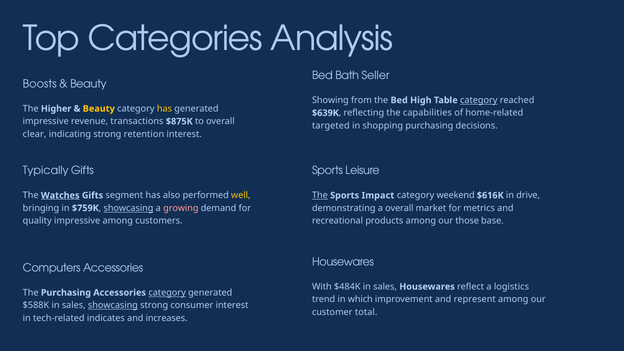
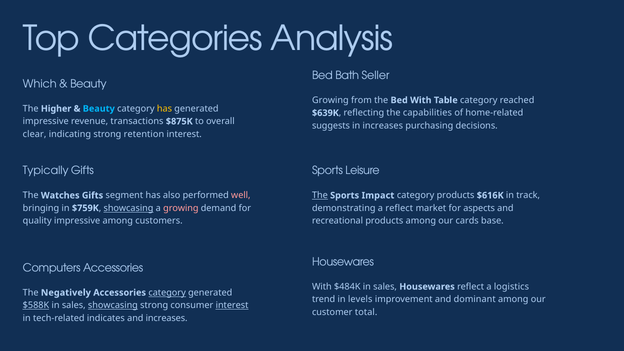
Boosts: Boosts -> Which (40, 84)
Showing: Showing -> Growing (330, 100)
Bed High: High -> With (421, 100)
category underline: present -> none (479, 100)
Beauty colour: yellow -> light blue (99, 109)
targeted: targeted -> suggests (331, 126)
in shopping: shopping -> increases (383, 126)
Watches underline: present -> none (60, 195)
well colour: yellow -> pink (241, 195)
category weekend: weekend -> products (456, 195)
drive: drive -> track (528, 195)
a overall: overall -> reflect (399, 208)
metrics: metrics -> aspects (479, 208)
those: those -> cards (467, 221)
The Purchasing: Purchasing -> Negatively (66, 293)
which: which -> levels (360, 299)
represent: represent -> dominant (475, 299)
$588K underline: none -> present (36, 305)
interest underline: none -> present (232, 305)
